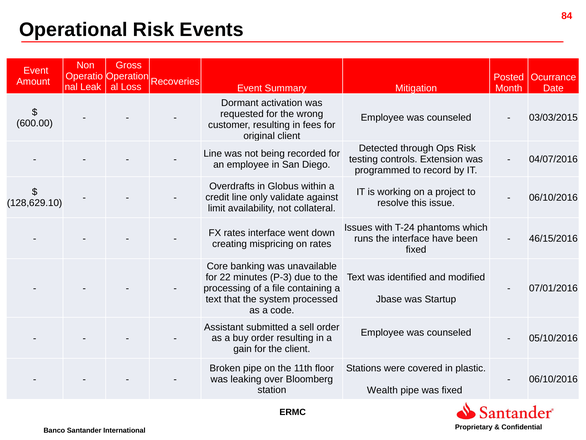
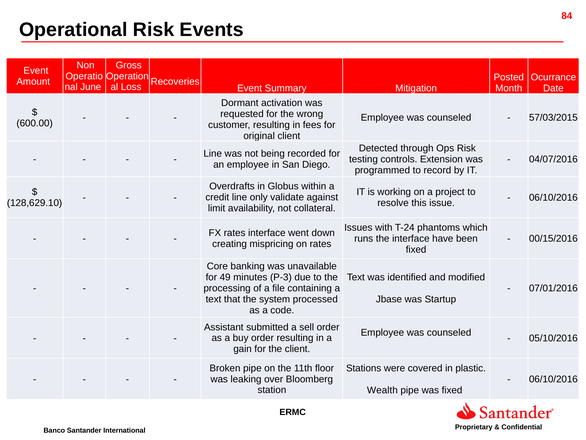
Leak: Leak -> June (91, 87)
03/03/2015: 03/03/2015 -> 57/03/2015 (553, 118)
46/15/2016: 46/15/2016 -> 00/15/2016 (553, 238)
22: 22 -> 49 (225, 277)
